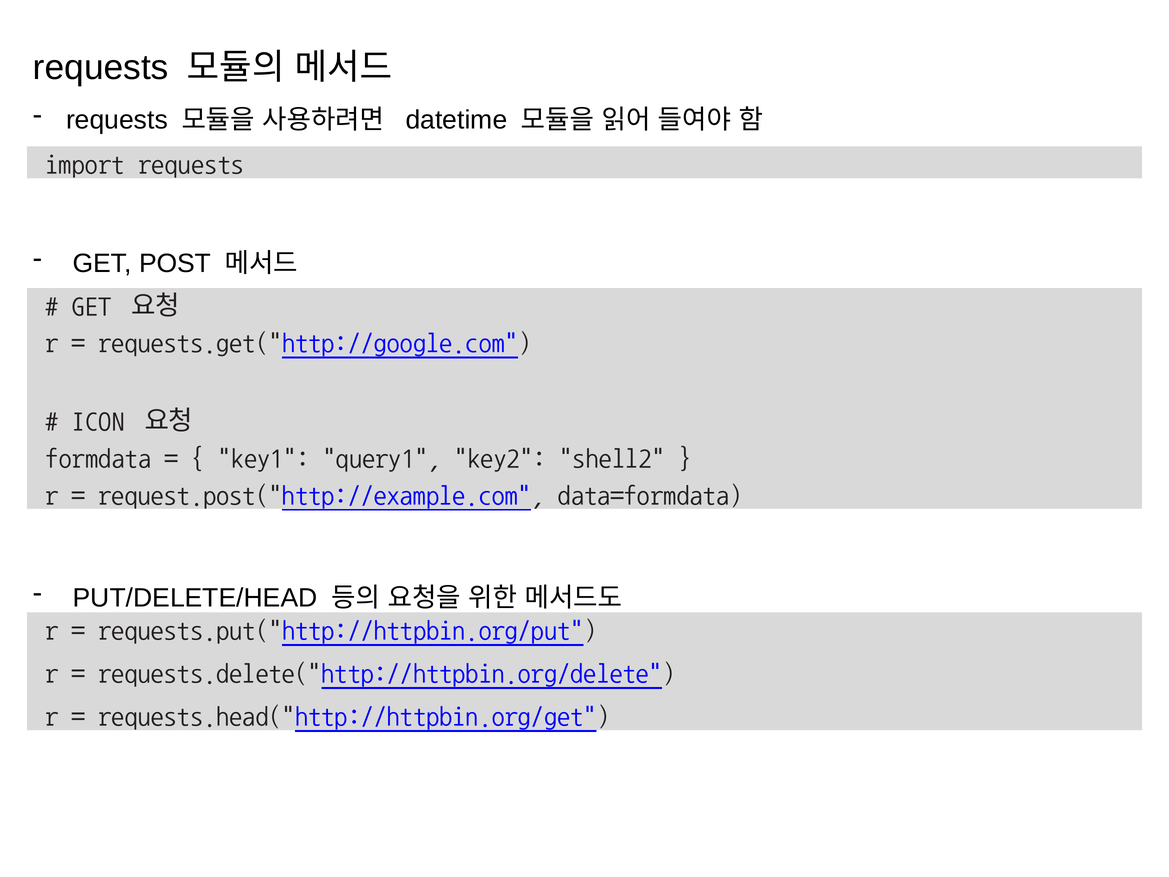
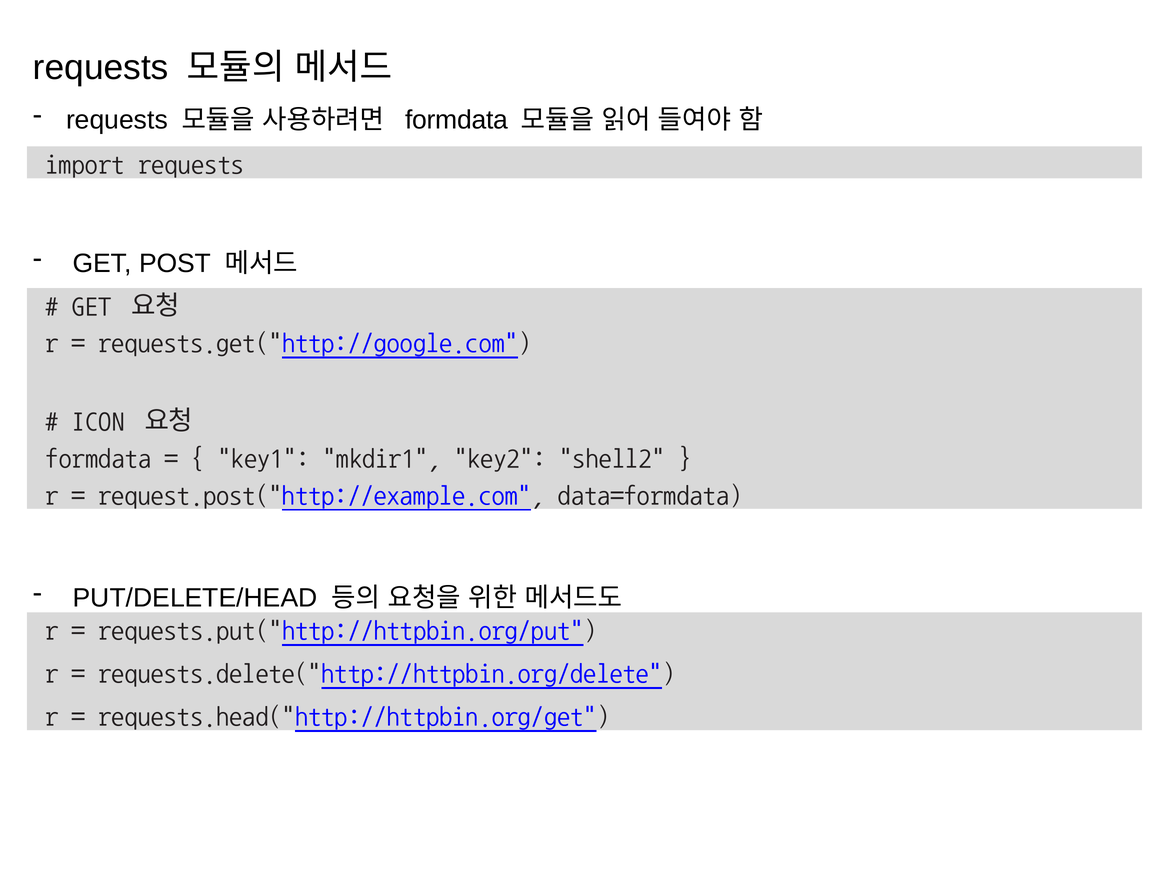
datetime: datetime -> formdata (457, 120)
query1: query1 -> mkdir1 (382, 458)
